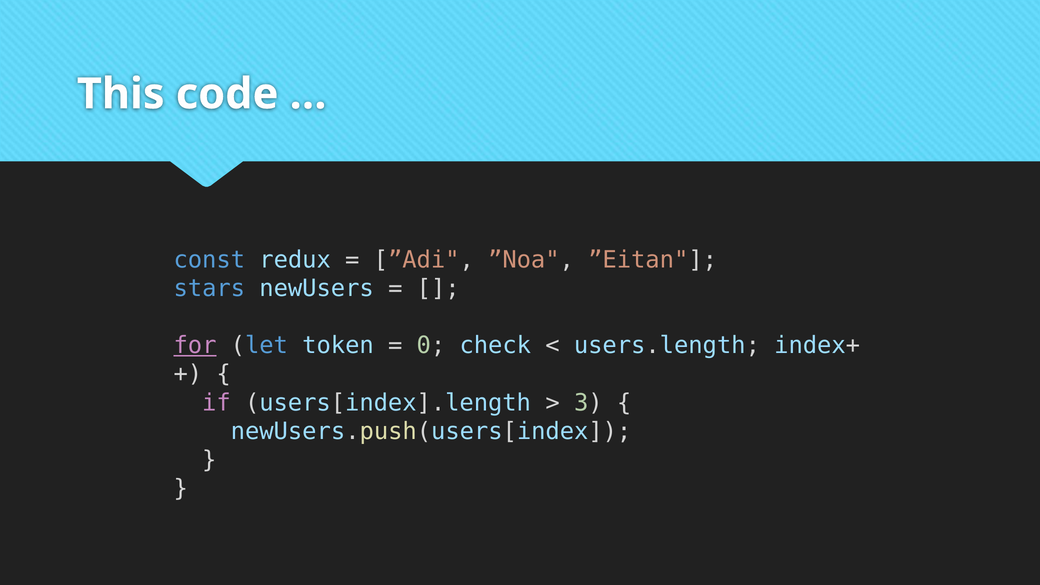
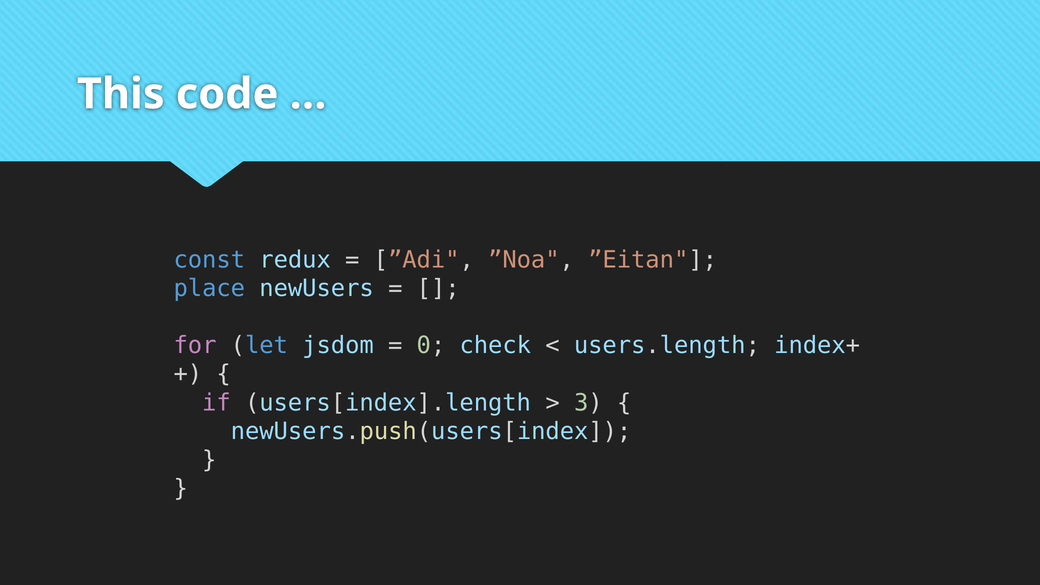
stars: stars -> place (209, 288)
for underline: present -> none (195, 345)
token: token -> jsdom (338, 345)
